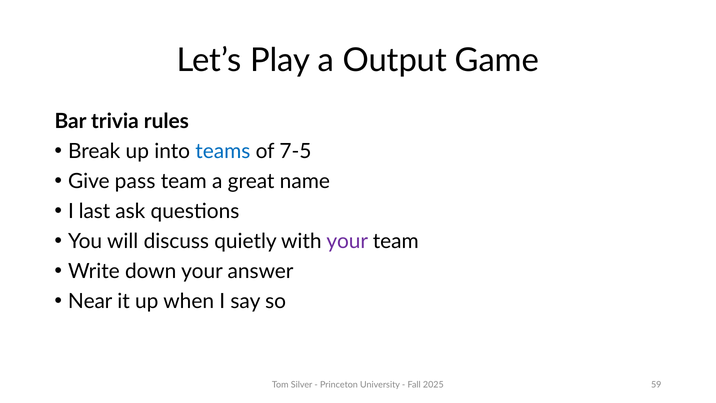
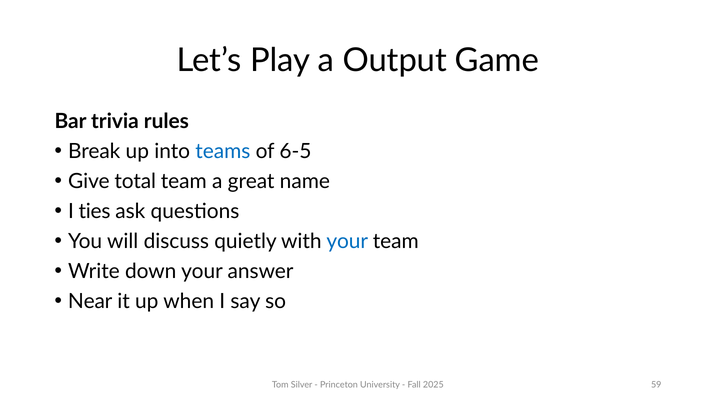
7-5: 7-5 -> 6-5 (295, 151)
pass: pass -> total (135, 181)
last: last -> ties (94, 211)
your colour: purple -> blue (347, 241)
